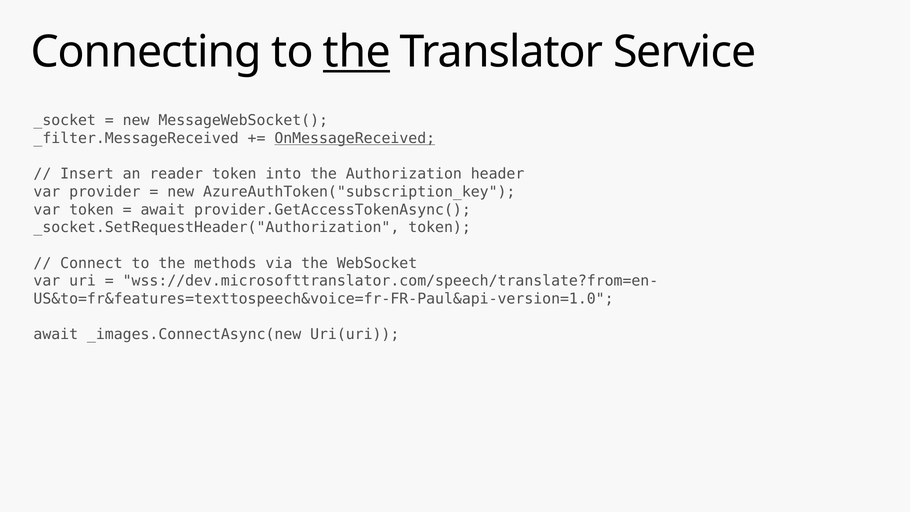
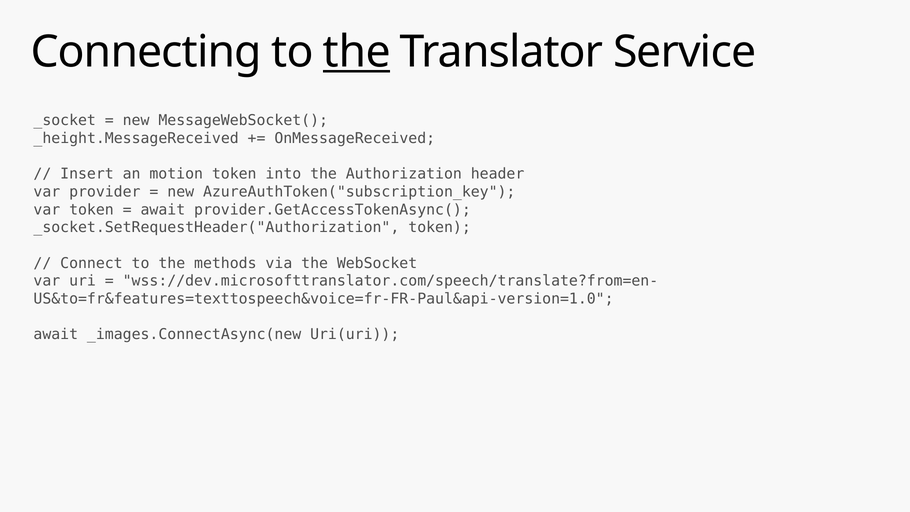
_filter.MessageReceived: _filter.MessageReceived -> _height.MessageReceived (136, 138)
OnMessageReceived underline: present -> none (355, 138)
reader: reader -> motion (176, 174)
